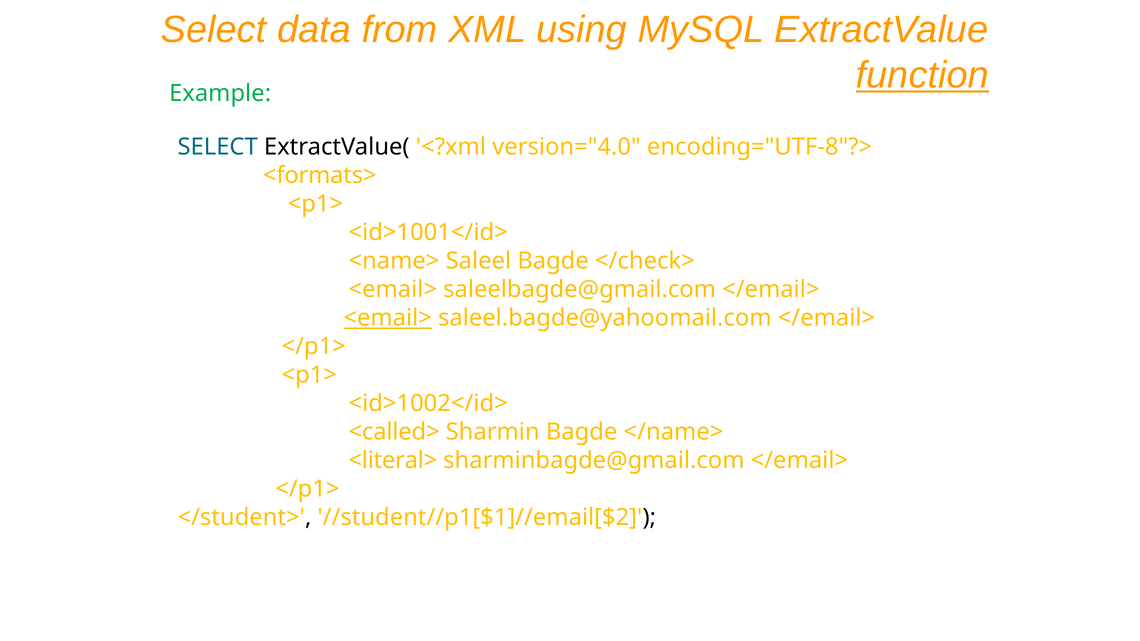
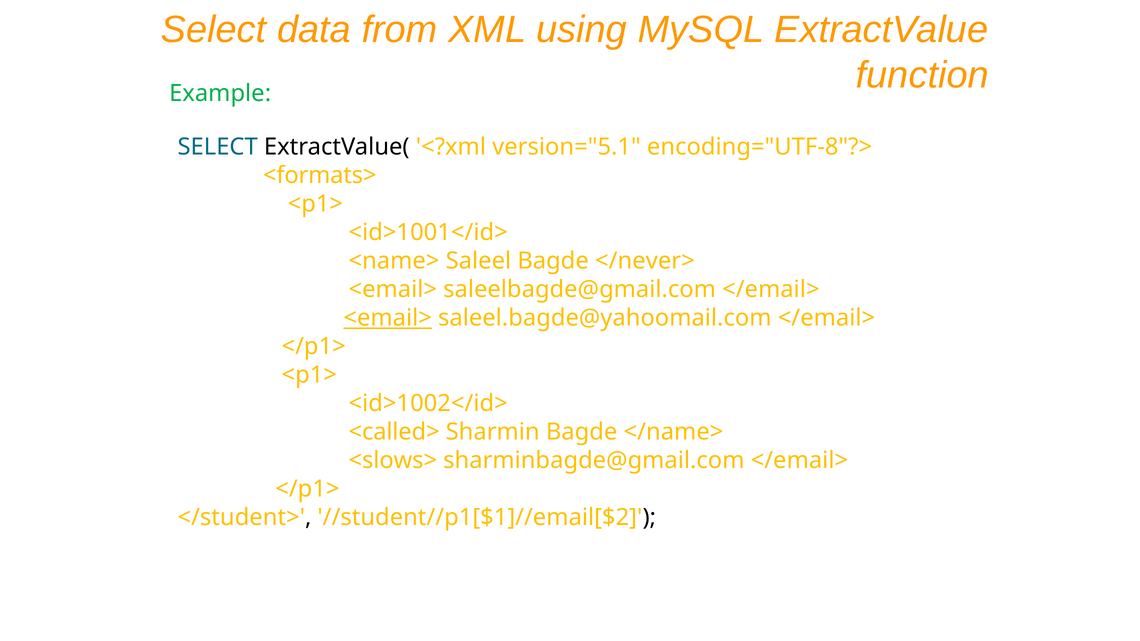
function underline: present -> none (922, 75)
version="4.0: version="4.0 -> version="5.1 (567, 147)
</check>: </check> -> </never> (645, 261)
<literal>: <literal> -> <slows> (393, 461)
